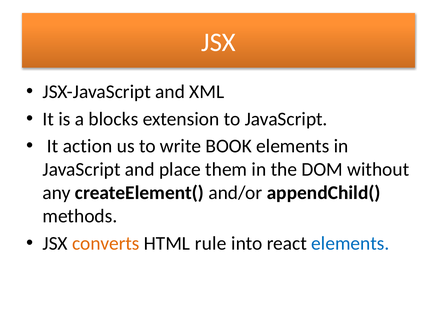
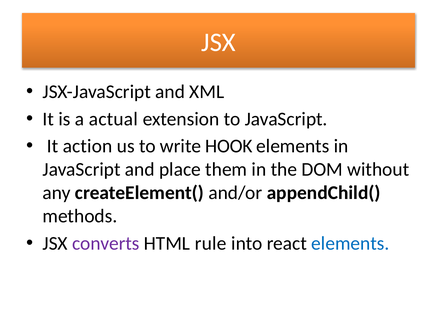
blocks: blocks -> actual (113, 119)
BOOK: BOOK -> HOOK (229, 146)
converts colour: orange -> purple (106, 243)
